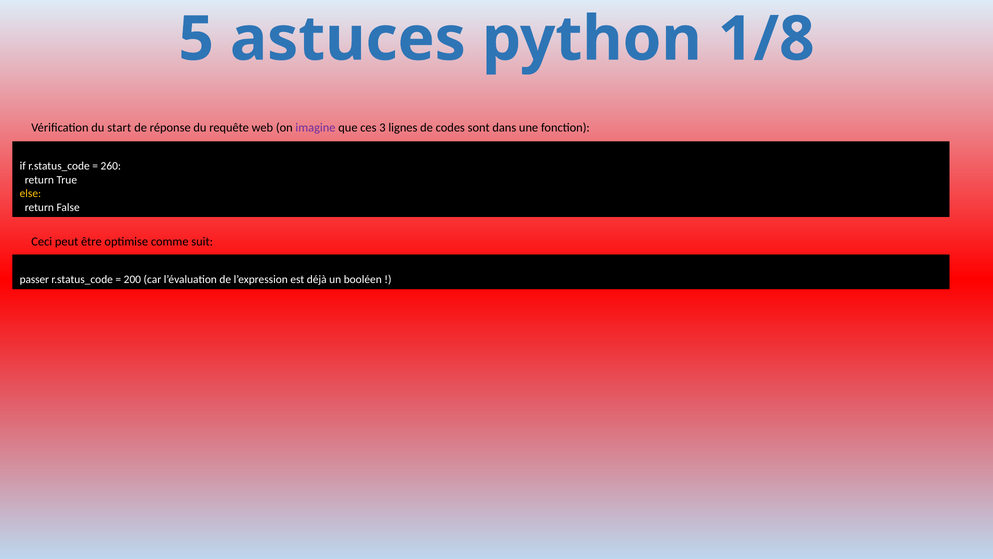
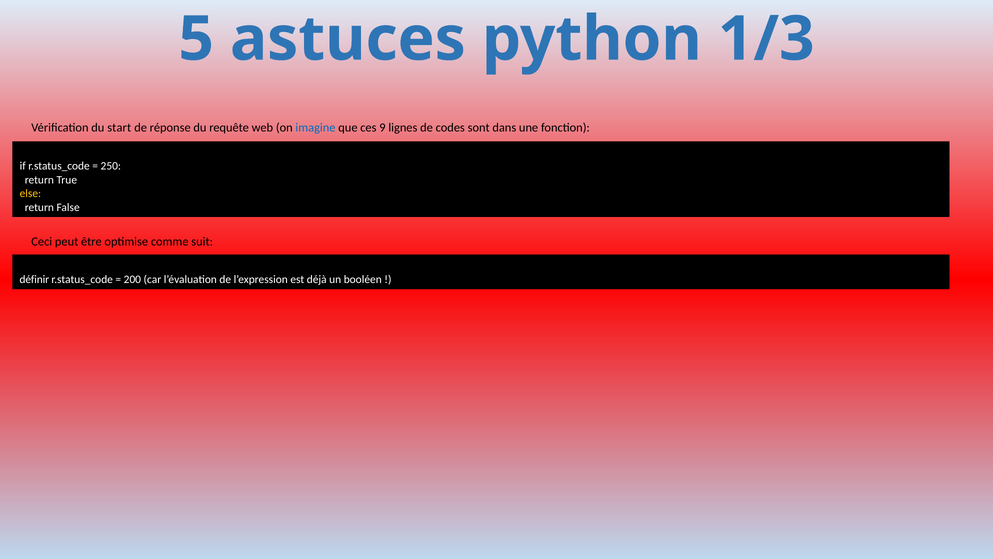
1/8: 1/8 -> 1/3 (766, 39)
imagine colour: purple -> blue (315, 127)
3: 3 -> 9 (382, 127)
260: 260 -> 250 (111, 166)
passer: passer -> définir (34, 279)
